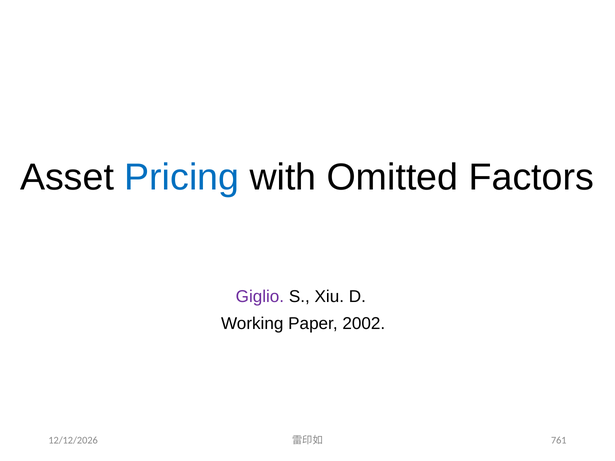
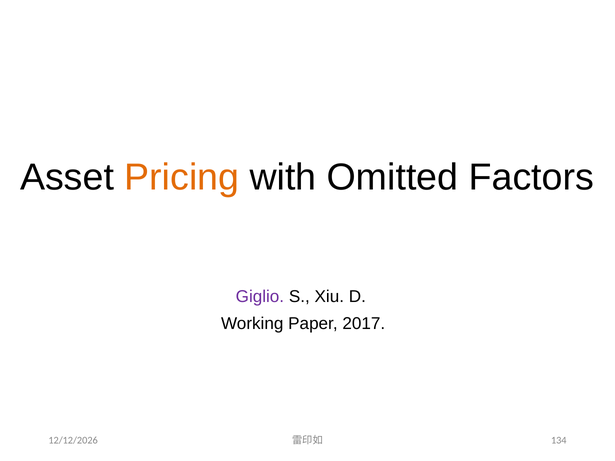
Pricing colour: blue -> orange (182, 177)
2002: 2002 -> 2017 (364, 324)
761: 761 -> 134 (559, 440)
